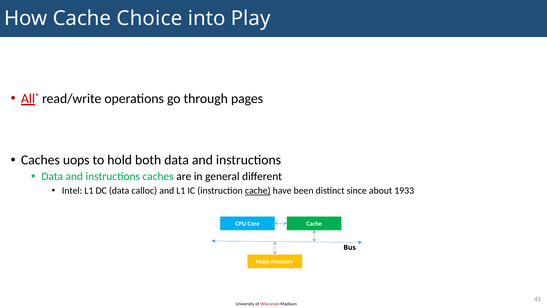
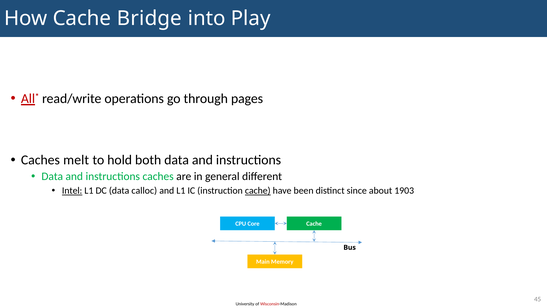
Choice: Choice -> Bridge (149, 18)
uops: uops -> melt (76, 160)
Intel underline: none -> present (72, 191)
1933: 1933 -> 1903 (404, 191)
